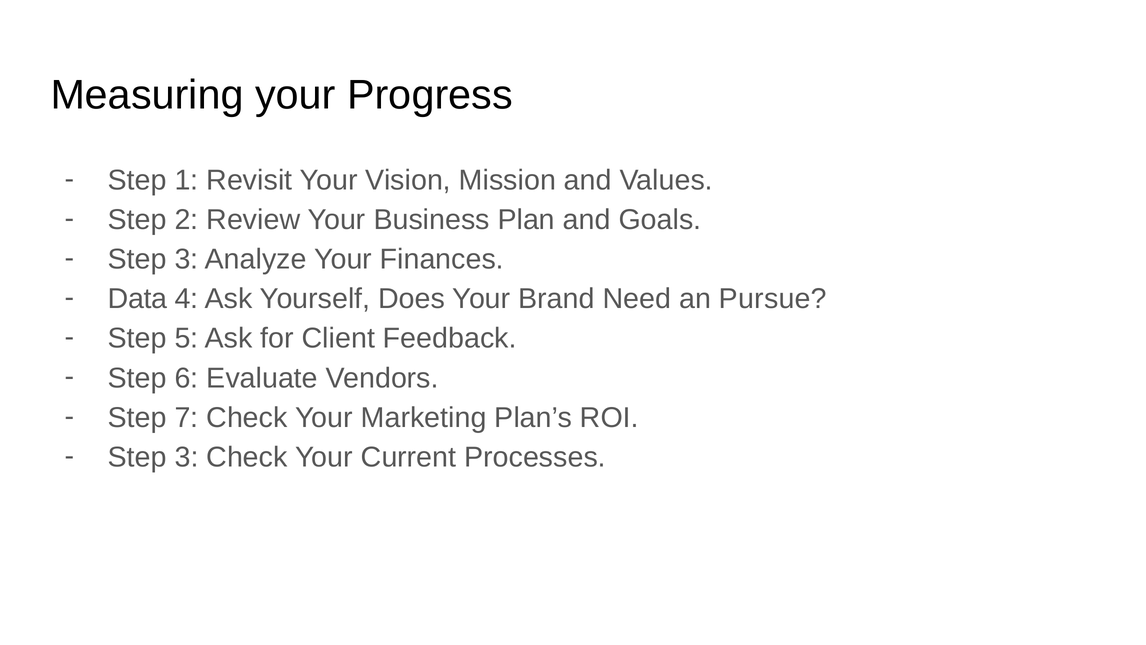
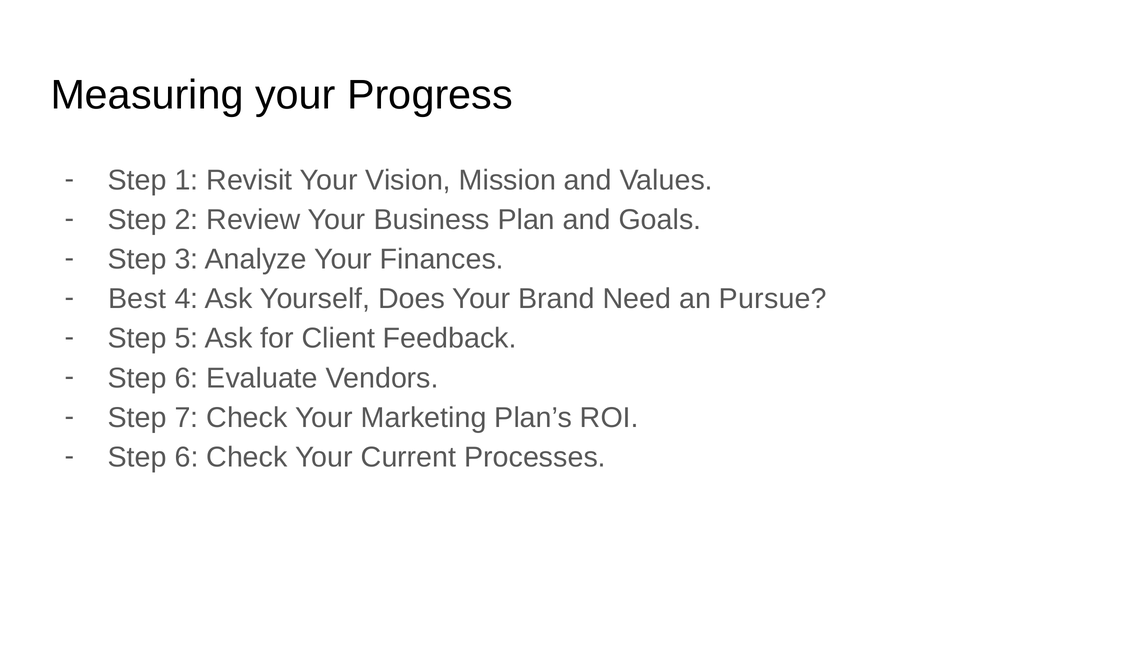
Data: Data -> Best (137, 299)
3: 3 -> 6 (187, 457)
